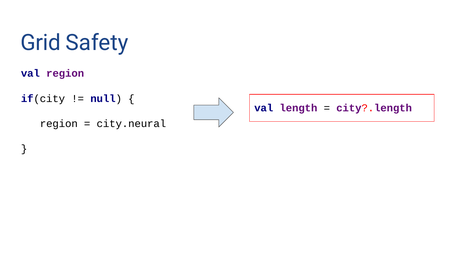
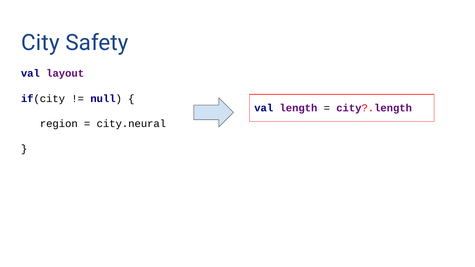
Grid: Grid -> City (40, 43)
val region: region -> layout (65, 74)
